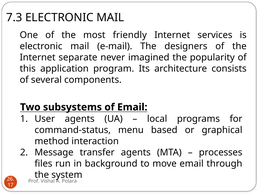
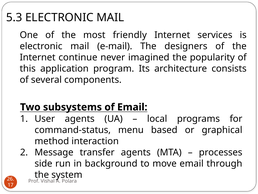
7.3: 7.3 -> 5.3 (14, 18)
separate: separate -> continue (78, 57)
files: files -> side (43, 163)
